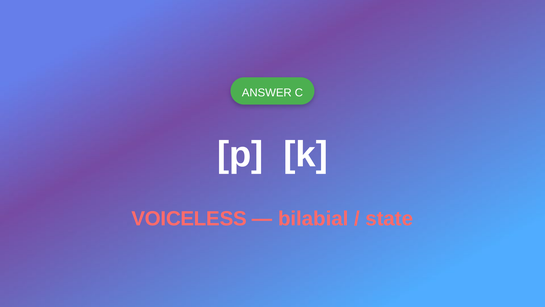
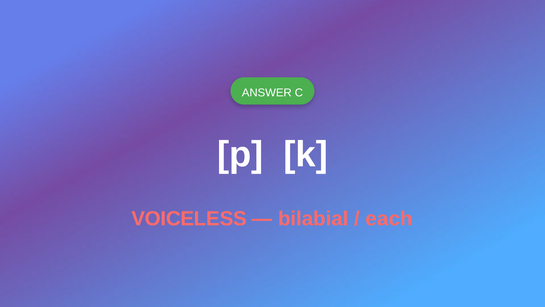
state: state -> each (389, 219)
